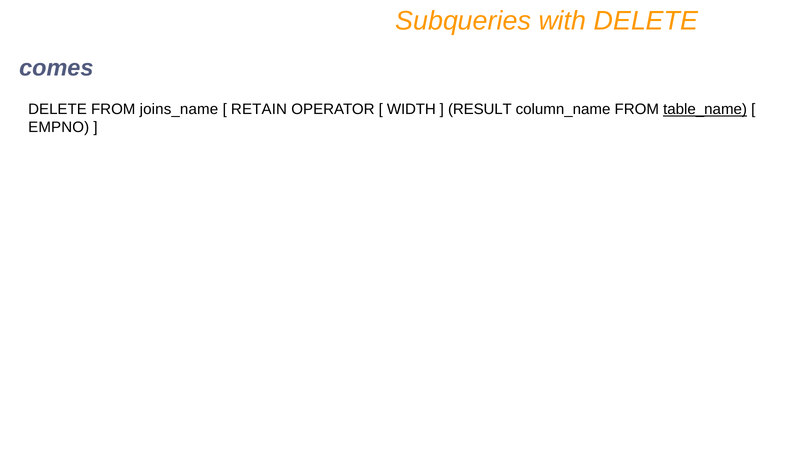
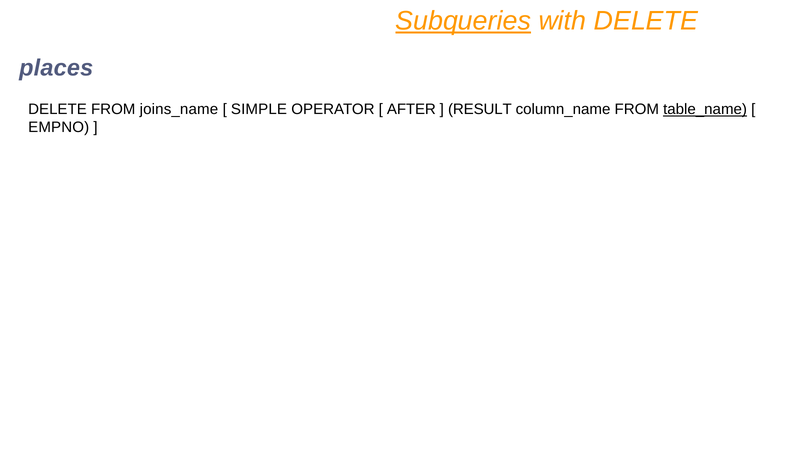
Subqueries underline: none -> present (463, 21)
comes: comes -> places (56, 68)
RETAIN: RETAIN -> SIMPLE (259, 109)
WIDTH: WIDTH -> AFTER (411, 109)
